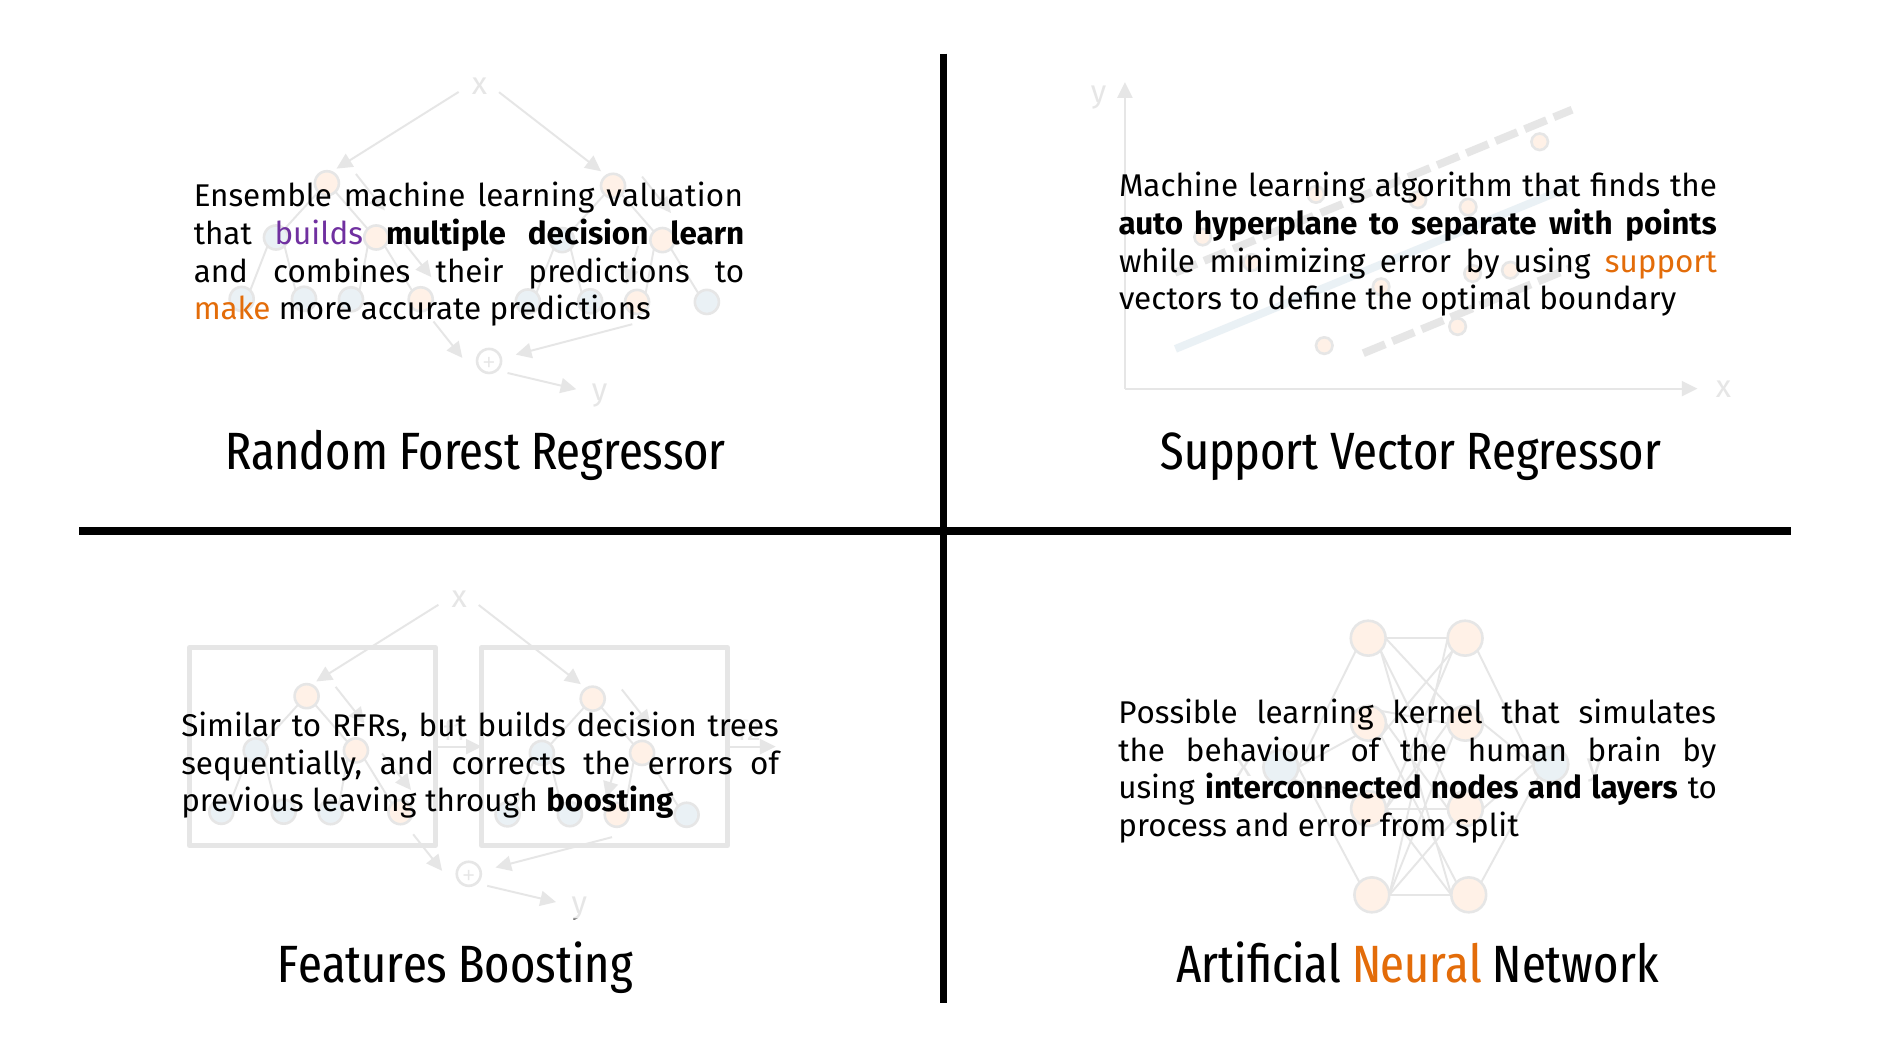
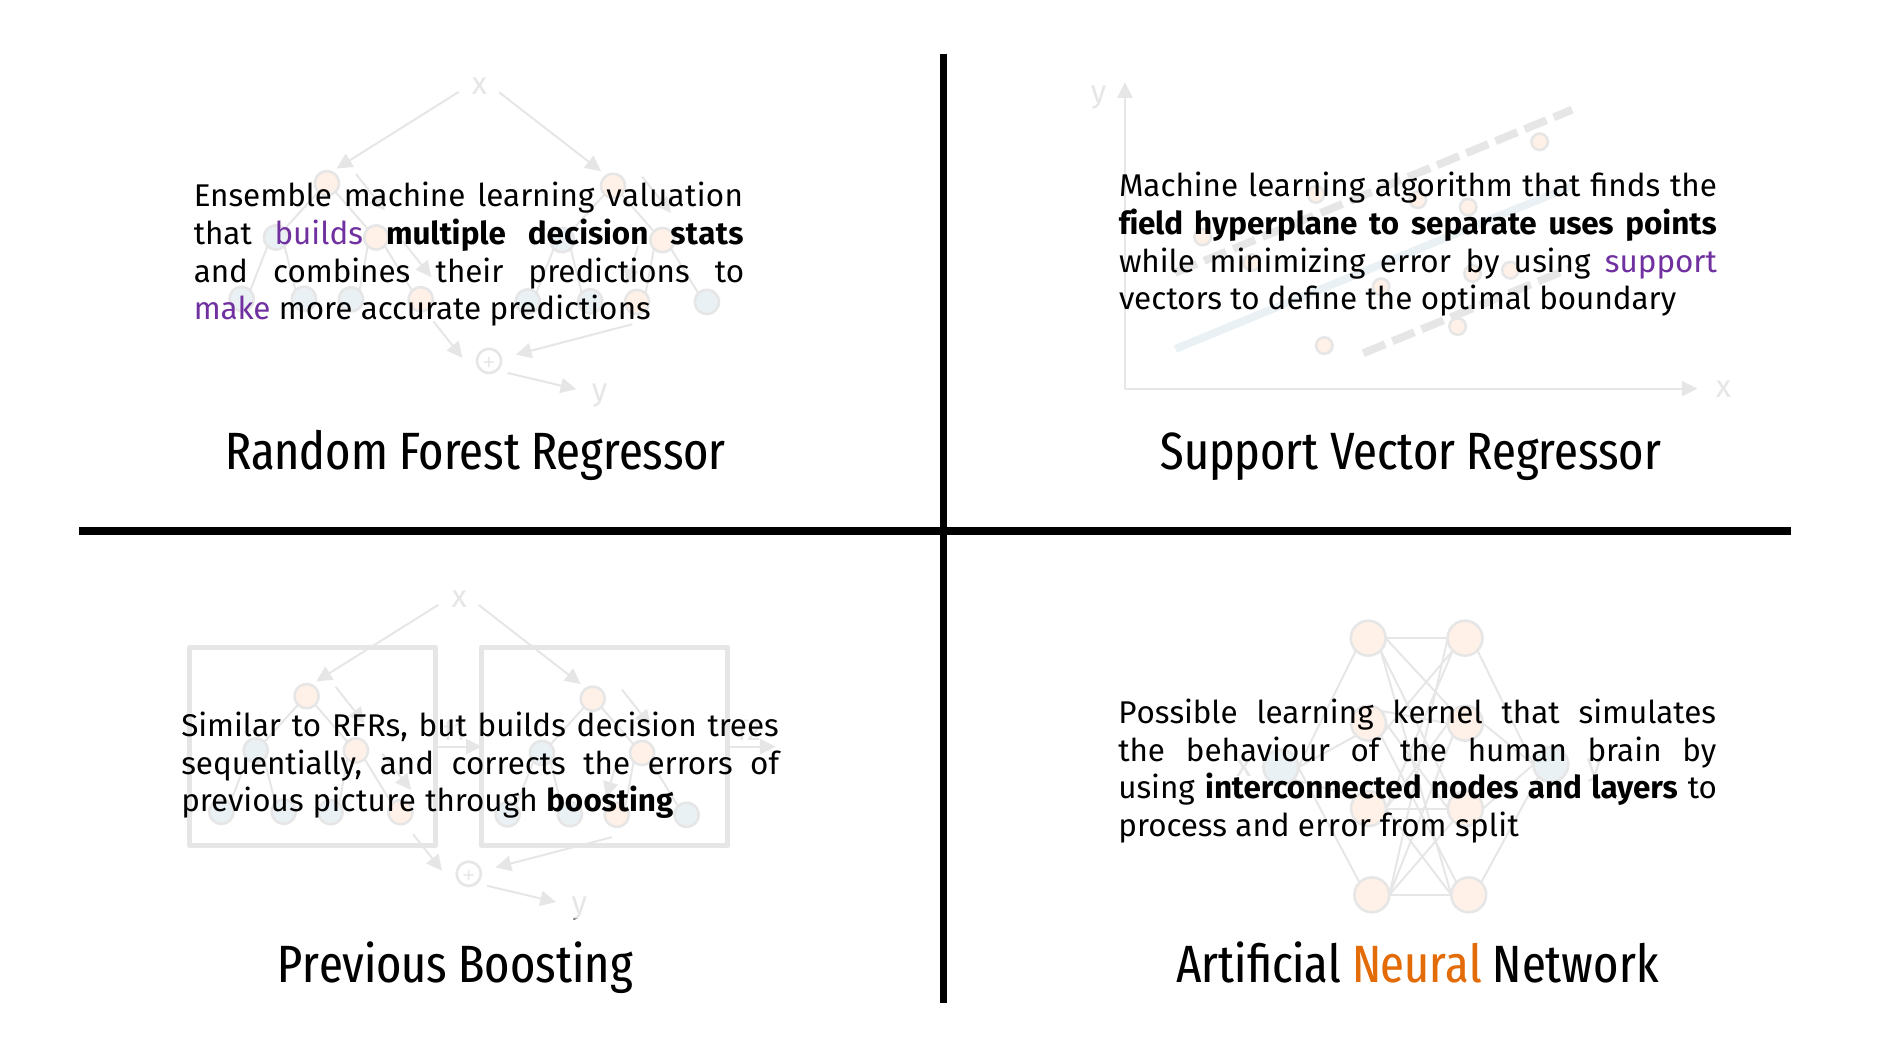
auto: auto -> field (1151, 224)
with: with -> uses (1581, 224)
learn: learn -> stats (707, 234)
support colour: orange -> purple (1661, 262)
make colour: orange -> purple (232, 309)
leaving: leaving -> picture (364, 801)
Features: Features -> Previous (363, 964)
